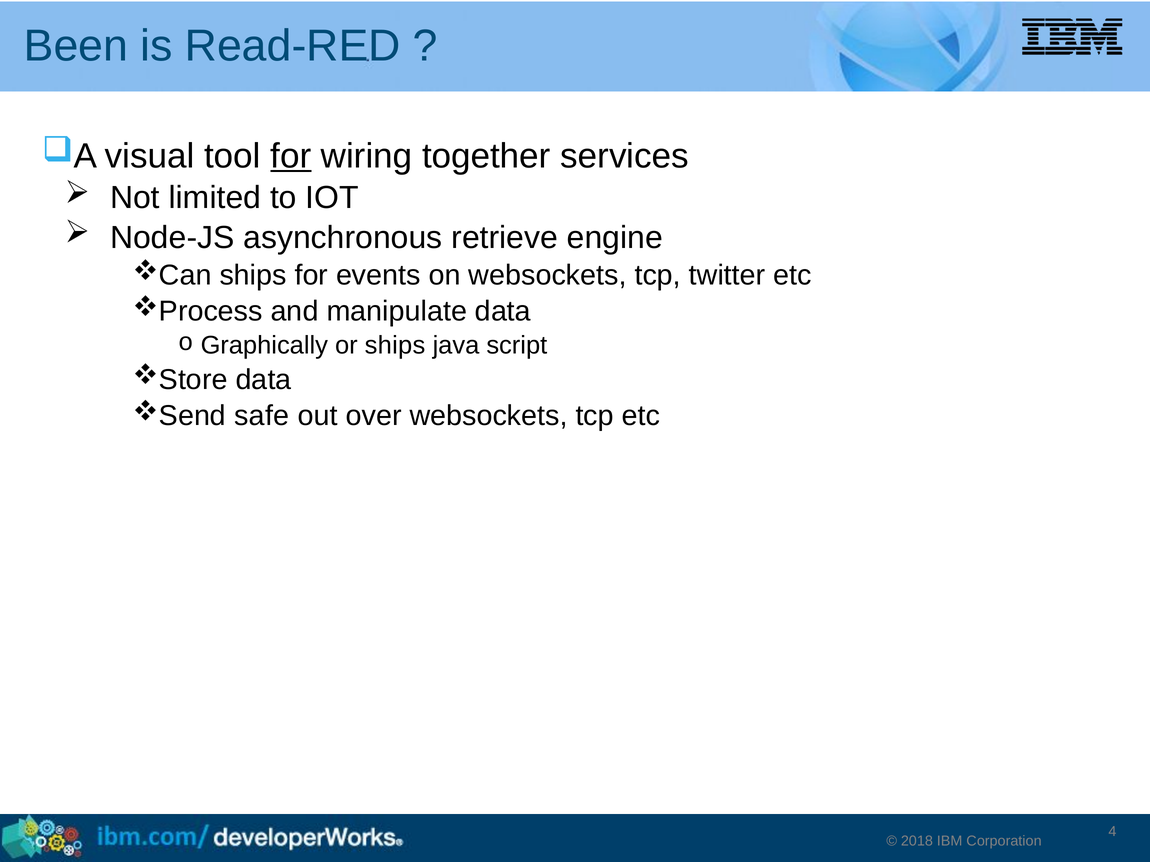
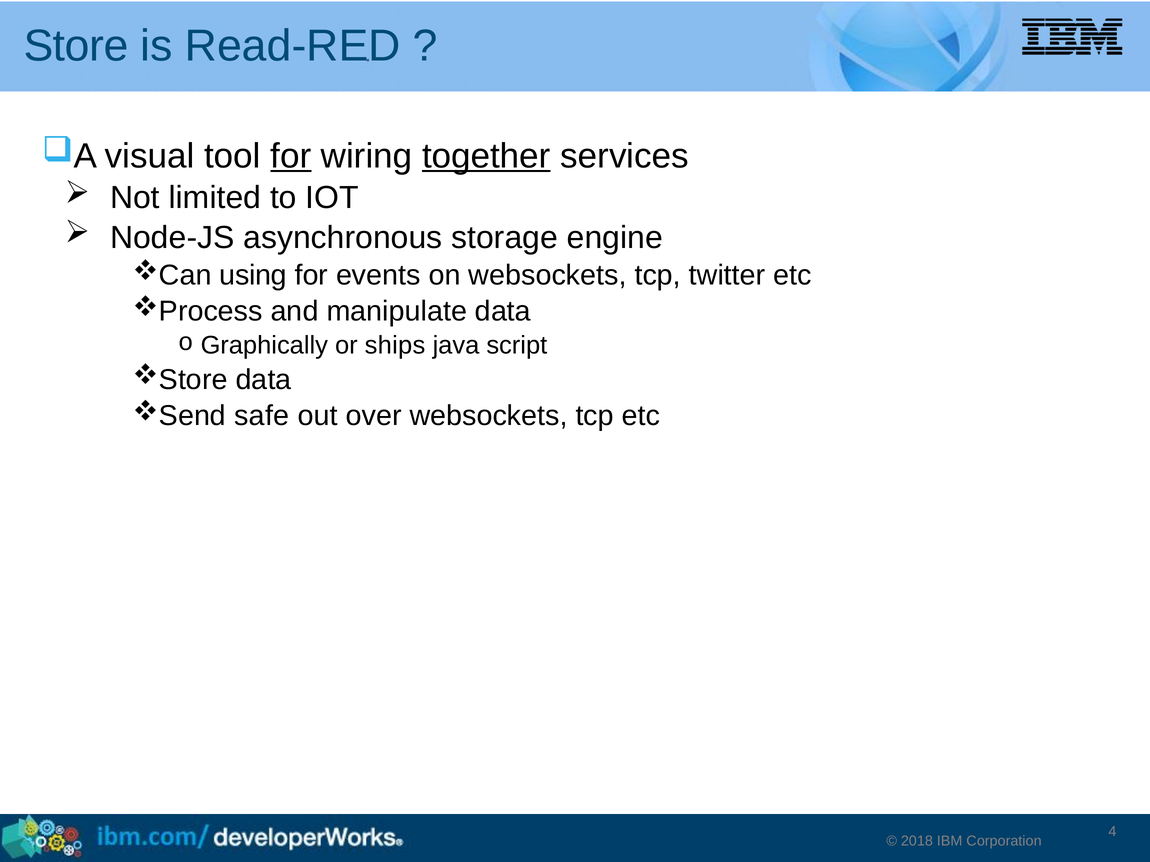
Been: Been -> Store (76, 46)
together underline: none -> present (486, 156)
retrieve: retrieve -> storage (505, 238)
ships: ships -> using (253, 275)
